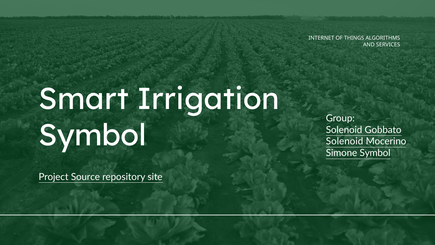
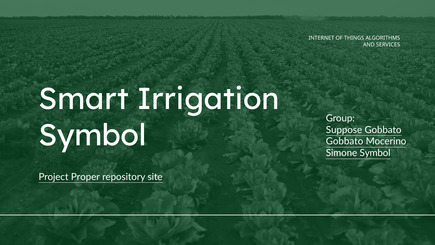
Solenoid: Solenoid -> Suppose (344, 130)
Solenoid: Solenoid -> Gobbato (345, 141)
Source: Source -> Proper (85, 177)
